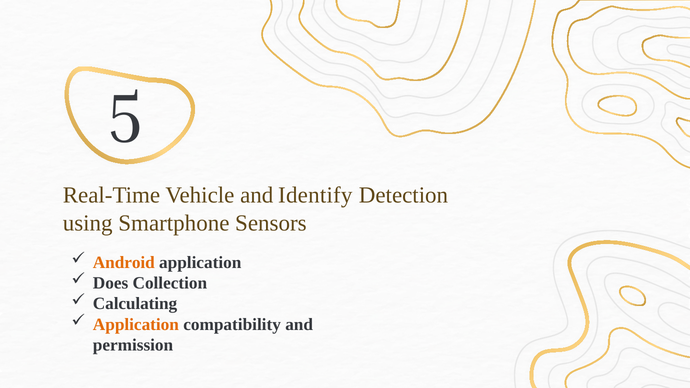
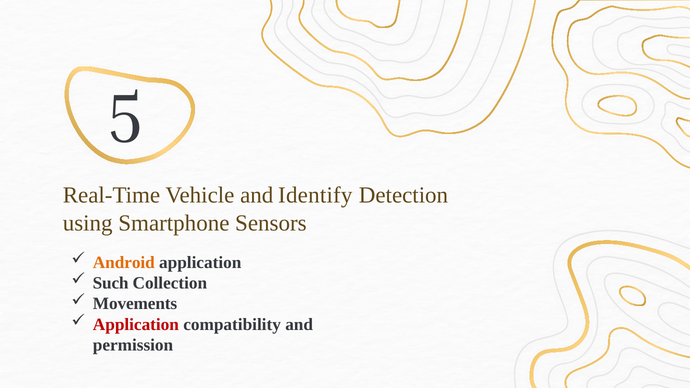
Does: Does -> Such (111, 283)
Calculating: Calculating -> Movements (135, 304)
Application colour: orange -> red (136, 325)
